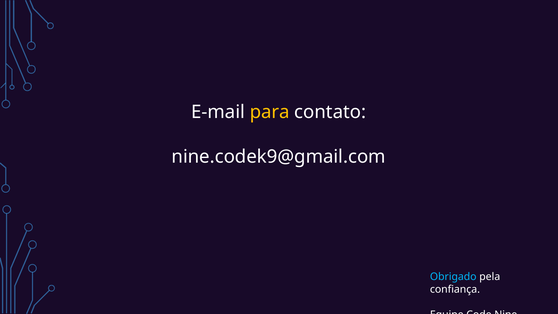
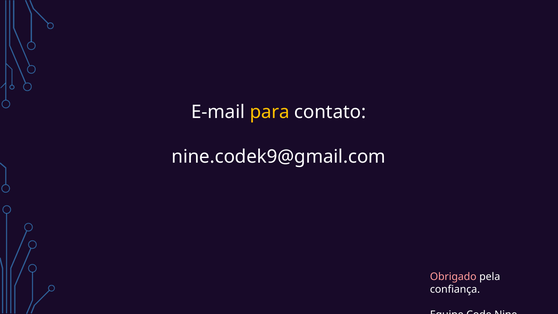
Obrigado colour: light blue -> pink (453, 277)
